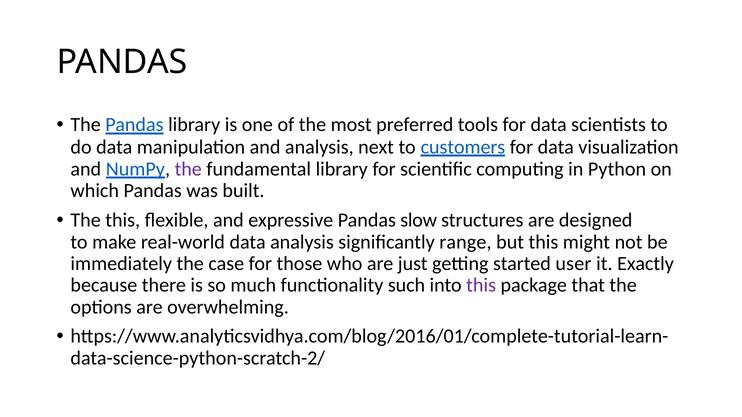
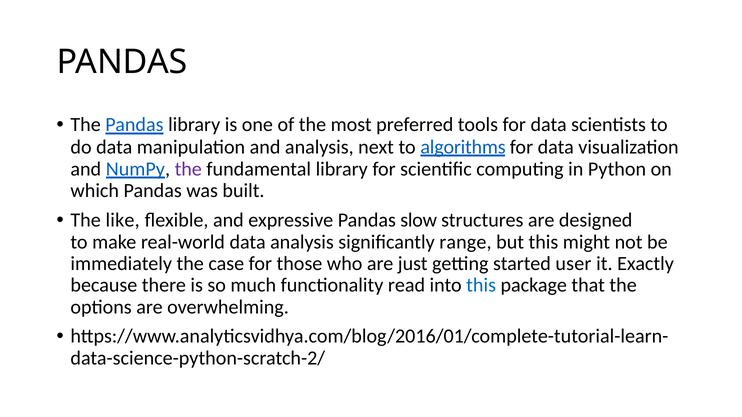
customers: customers -> algorithms (463, 147)
The this: this -> like (123, 220)
such: such -> read (407, 285)
this colour: purple -> blue (481, 285)
